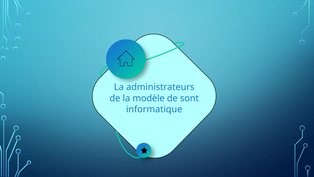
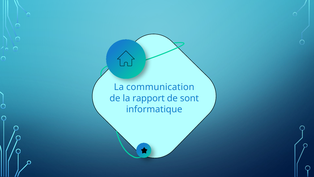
administrateurs: administrateurs -> communication (160, 87)
modèle: modèle -> rapport (149, 98)
